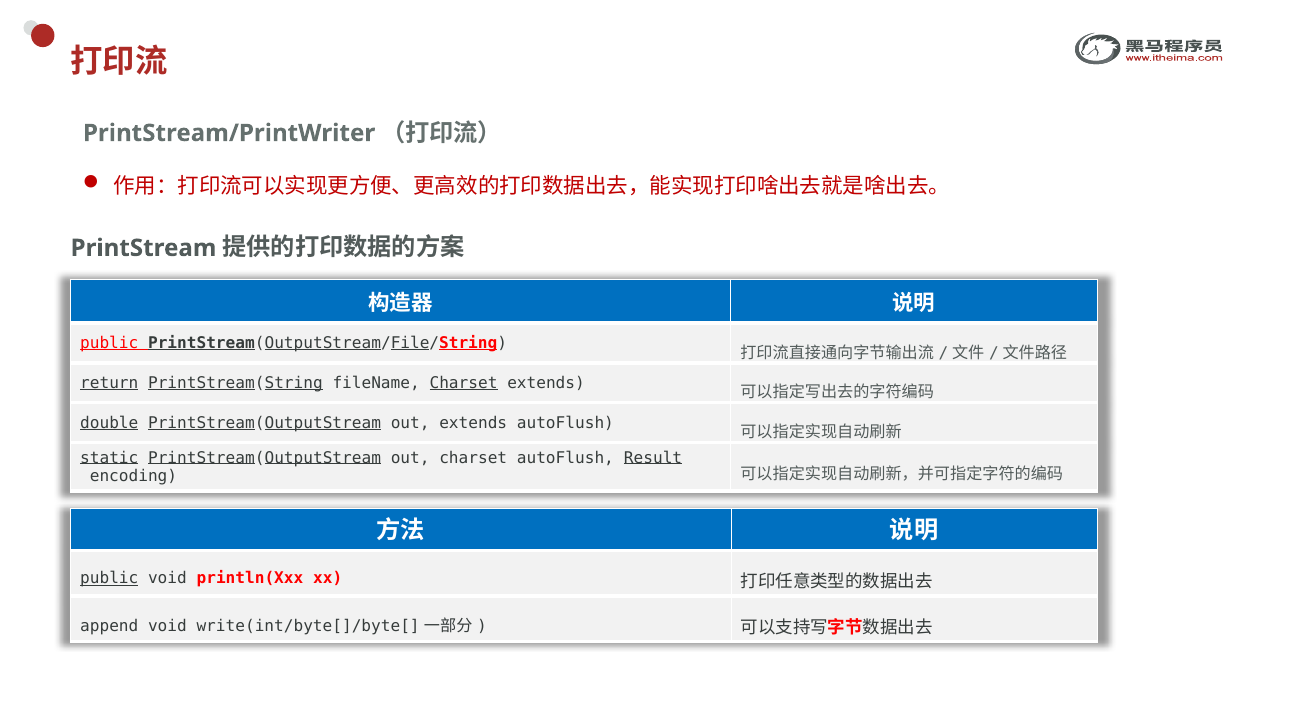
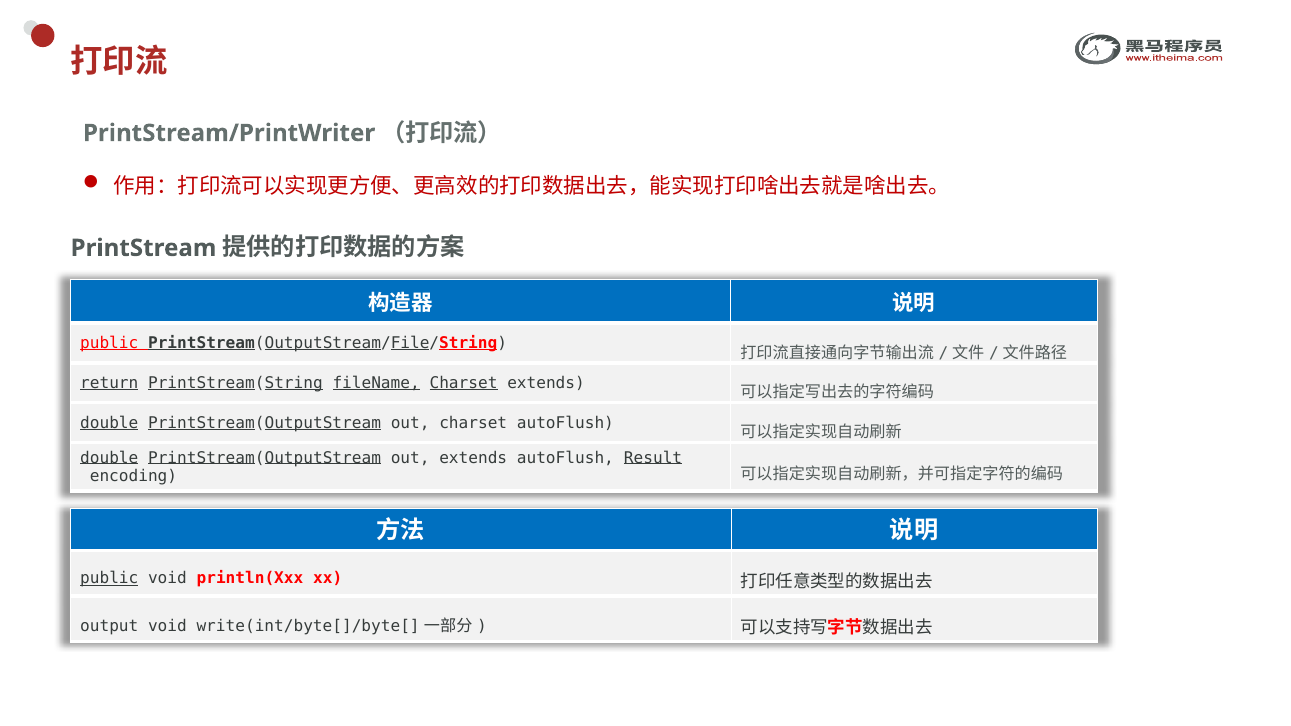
fileName underline: none -> present (376, 383)
out extends: extends -> charset (473, 423)
static: static -> double (109, 458)
out charset: charset -> extends (473, 458)
append: append -> output (109, 626)
